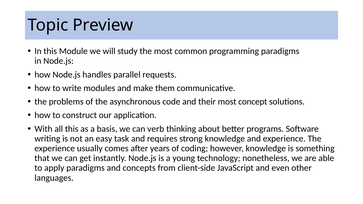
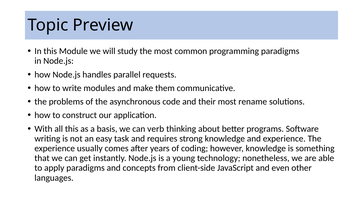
concept: concept -> rename (253, 102)
